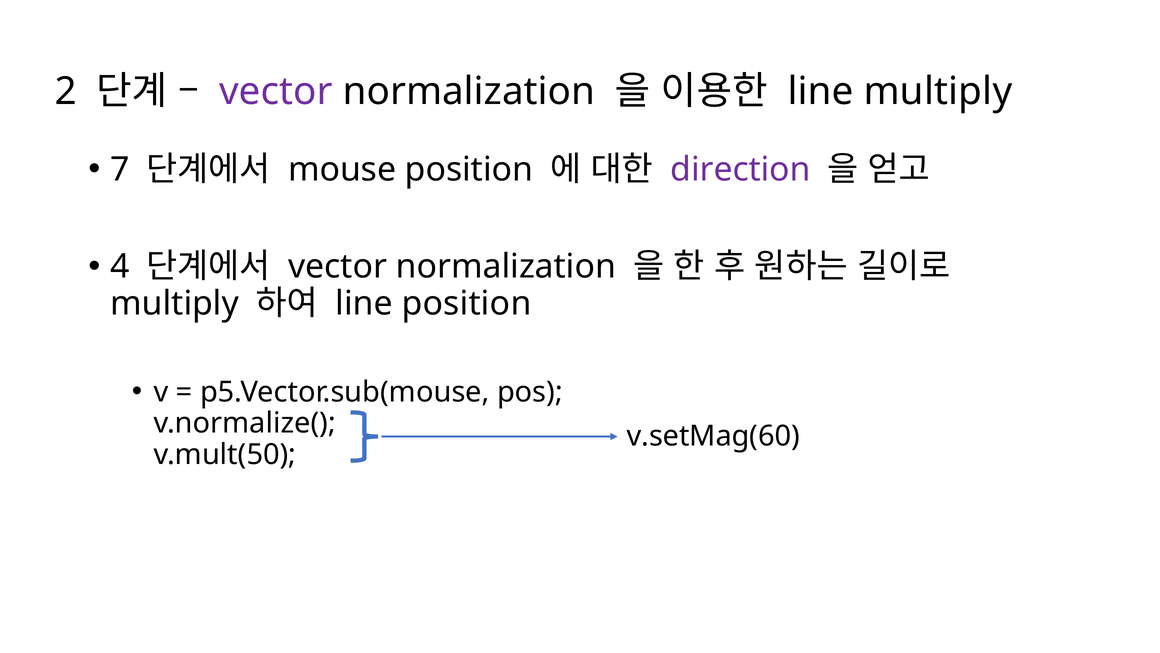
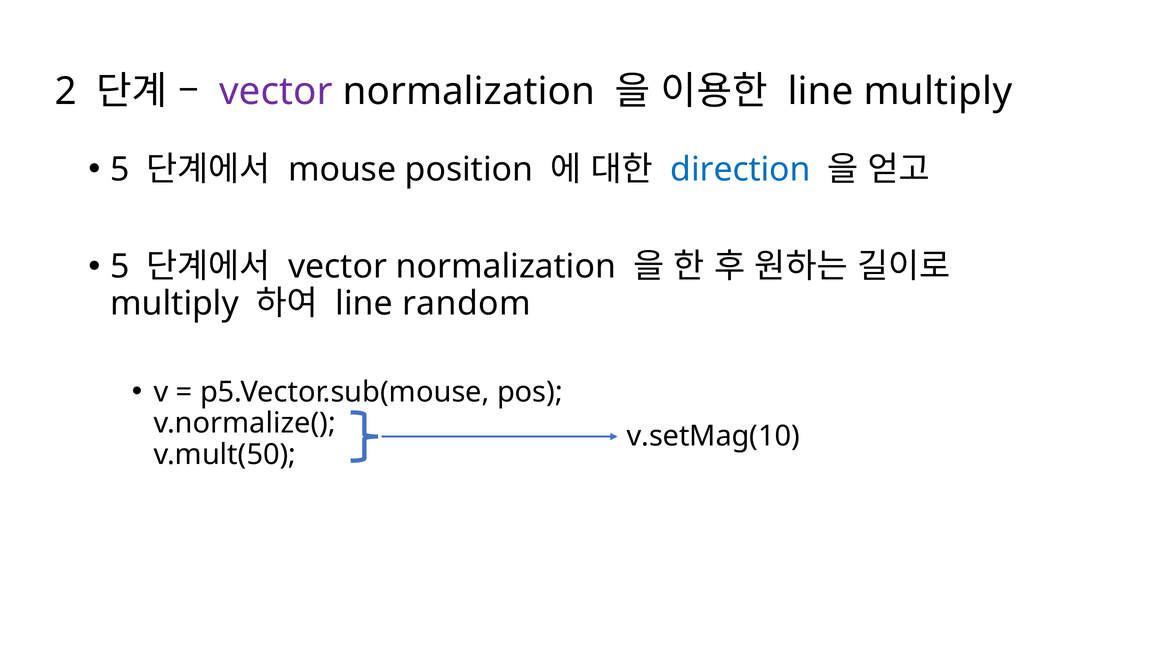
7: 7 -> 5 (120, 169)
direction colour: purple -> blue (741, 169)
4: 4 -> 5 (120, 267)
line position: position -> random (466, 303)
v.setMag(60: v.setMag(60 -> v.setMag(10 (713, 436)
